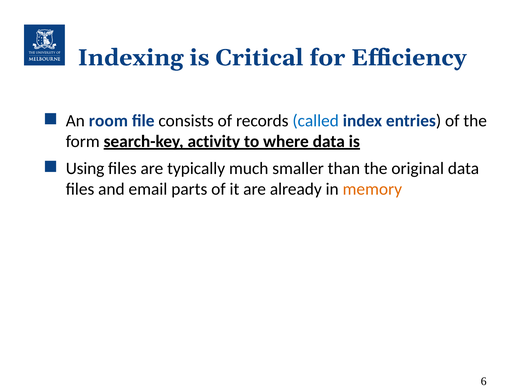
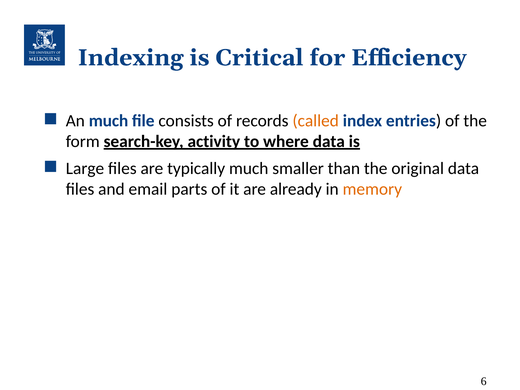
An room: room -> much (109, 121)
called colour: blue -> orange (316, 121)
Using: Using -> Large (85, 168)
